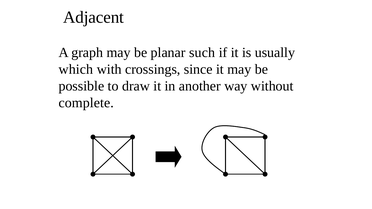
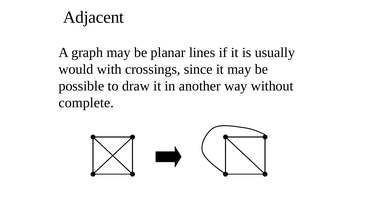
such: such -> lines (202, 53)
which: which -> would (76, 69)
